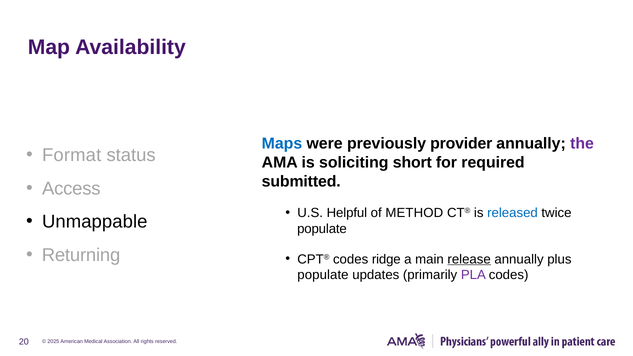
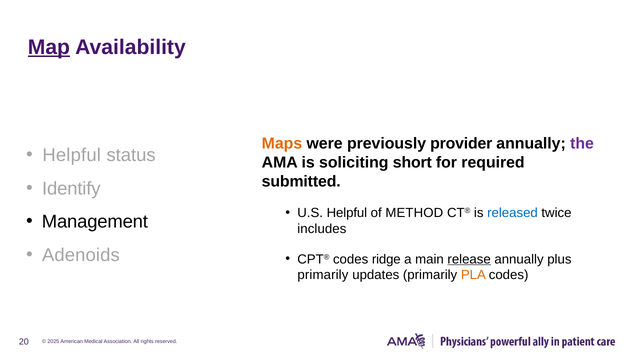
Map underline: none -> present (49, 47)
Maps colour: blue -> orange (282, 143)
Format: Format -> Helpful (72, 155)
Access: Access -> Identify (71, 189)
Unmappable: Unmappable -> Management (95, 222)
populate: populate -> includes (322, 229)
Returning: Returning -> Adenoids (81, 255)
populate: populate -> primarily (323, 275)
PLA colour: purple -> orange (473, 275)
